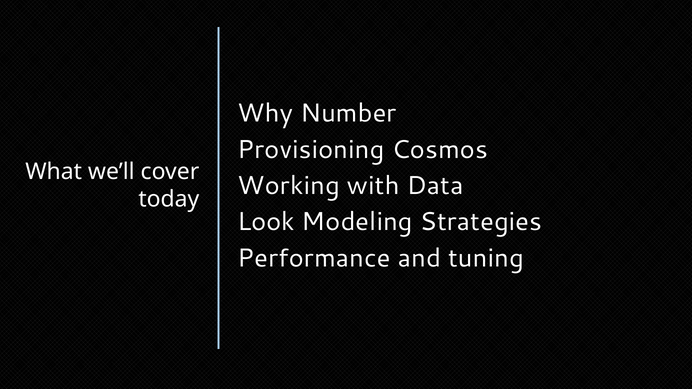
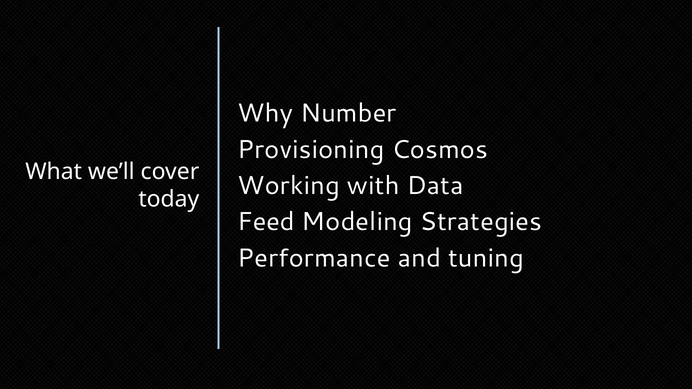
Look: Look -> Feed (266, 222)
